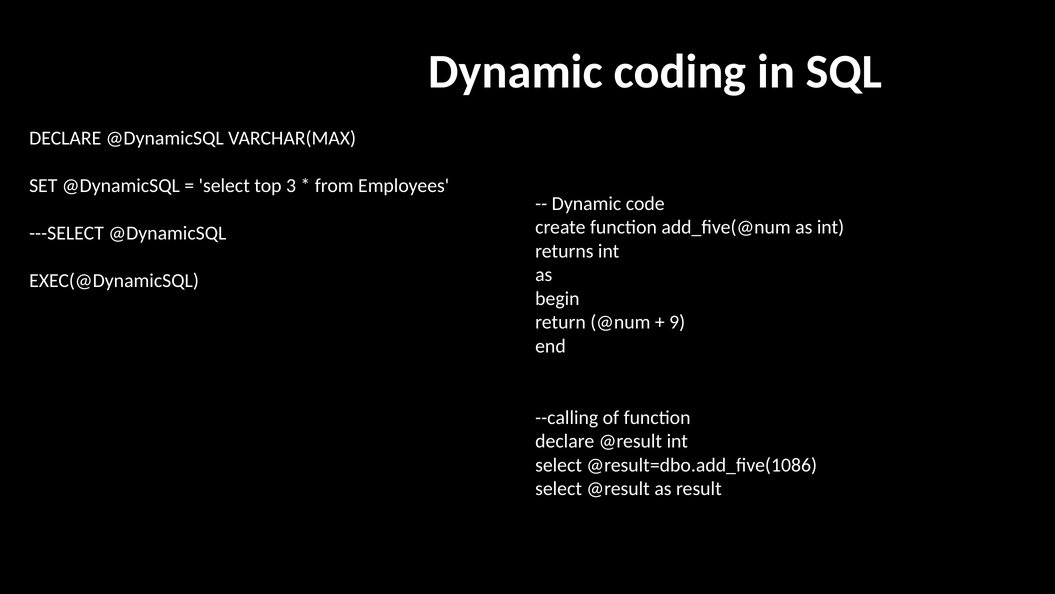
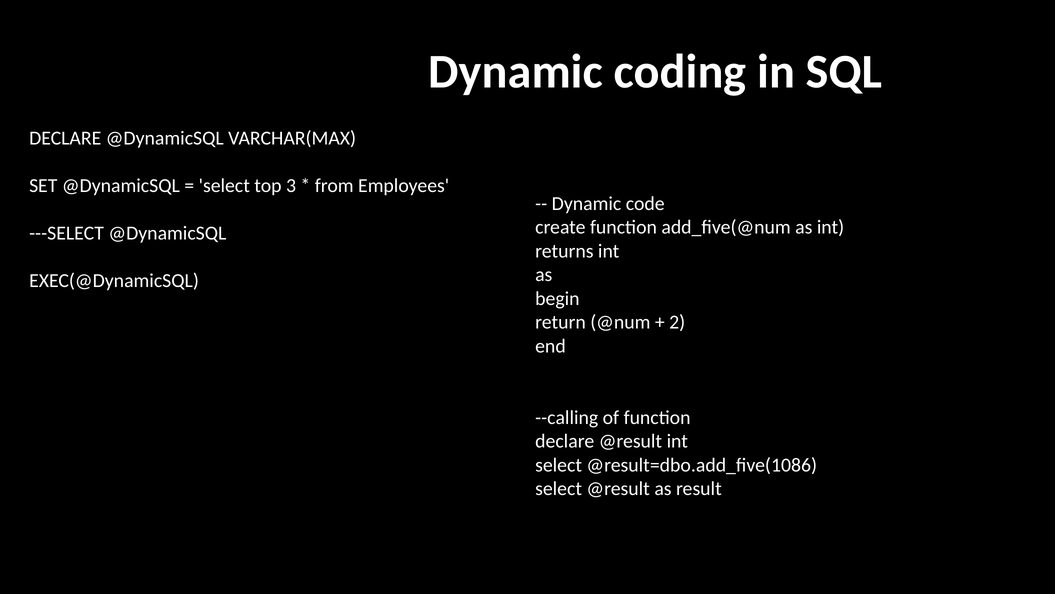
9: 9 -> 2 (677, 322)
